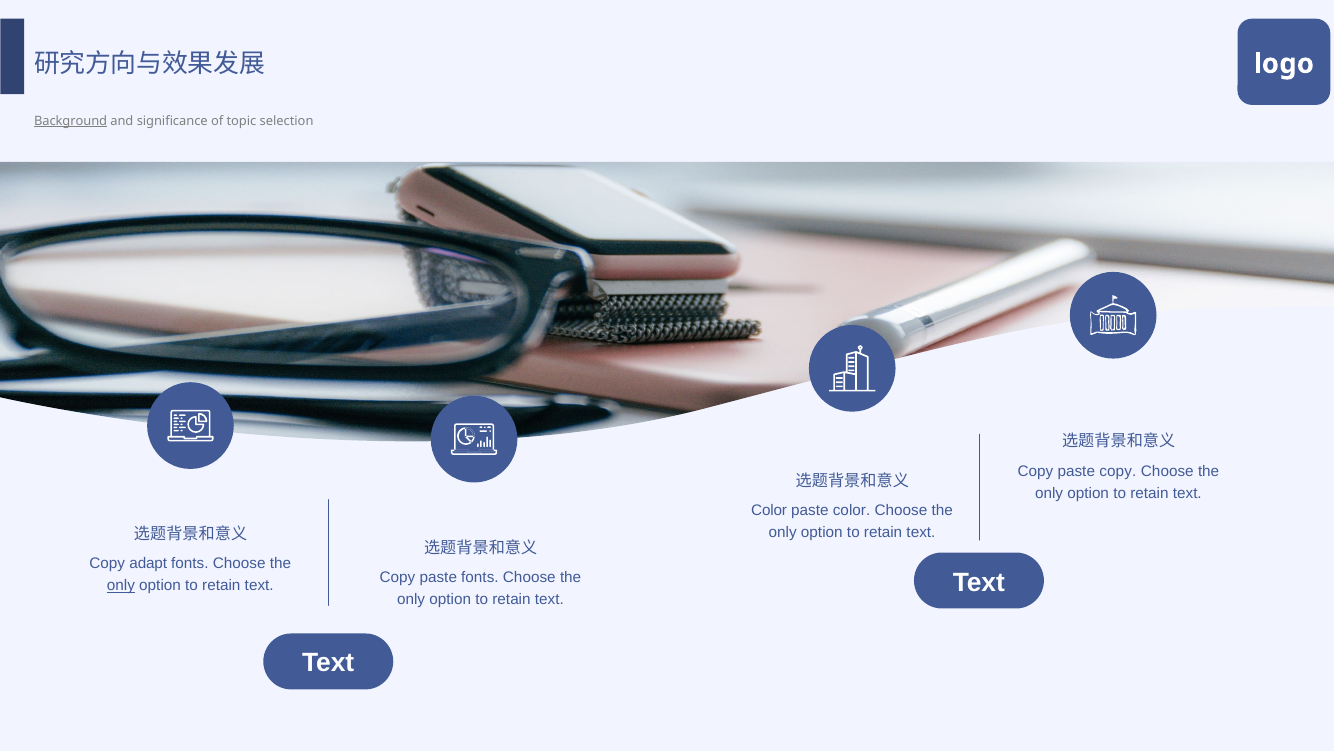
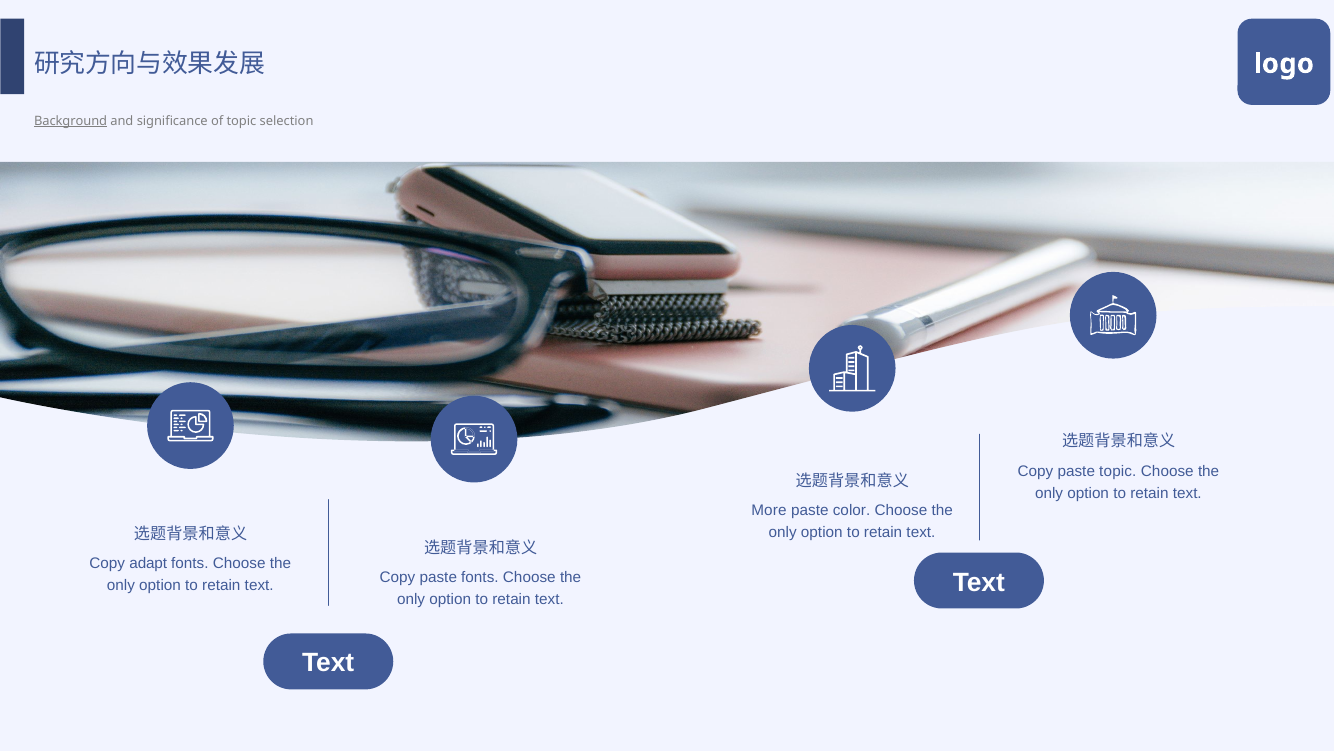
paste copy: copy -> topic (1118, 471)
Color: Color -> More (769, 510)
only underline: present -> none (121, 585)
